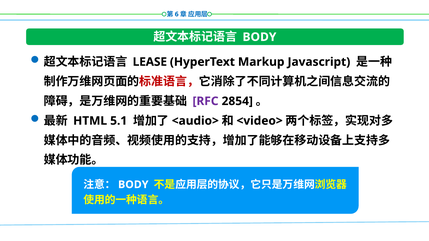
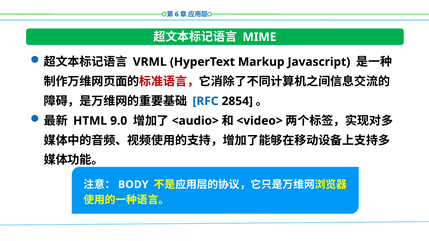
BODY: BODY -> MIME (259, 37)
LEASE: LEASE -> VRML (150, 62)
RFC colour: purple -> blue (206, 101)
5.1: 5.1 -> 9.0 (119, 121)
